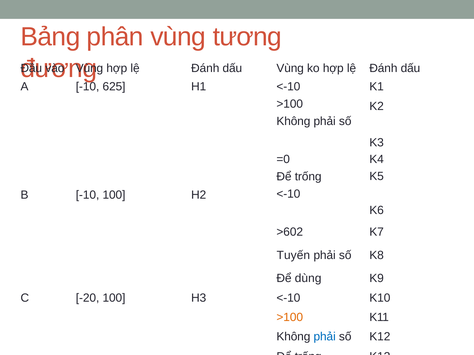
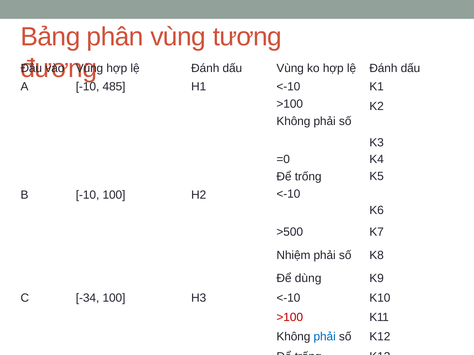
625: 625 -> 485 (114, 87)
>602: >602 -> >500 (290, 232)
Tuyến: Tuyến -> Nhiệm (293, 256)
-20: -20 -> -34 (88, 298)
>100 colour: orange -> red (290, 318)
